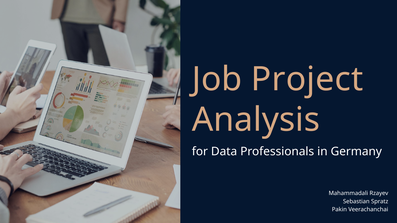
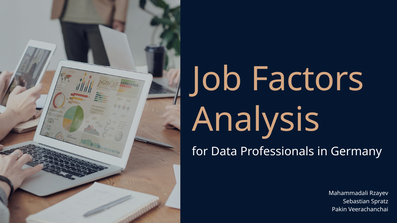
Project: Project -> Factors (307, 79)
